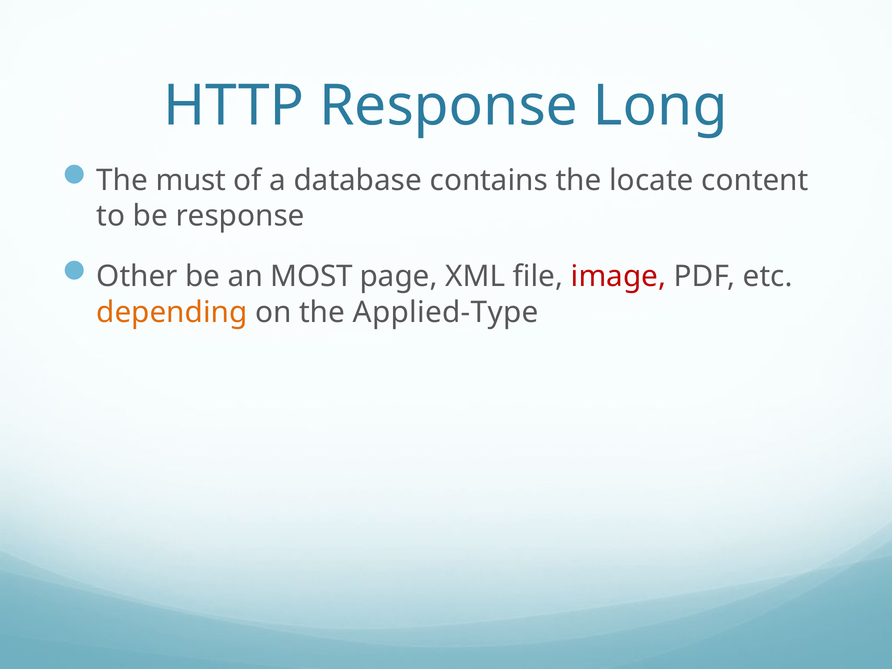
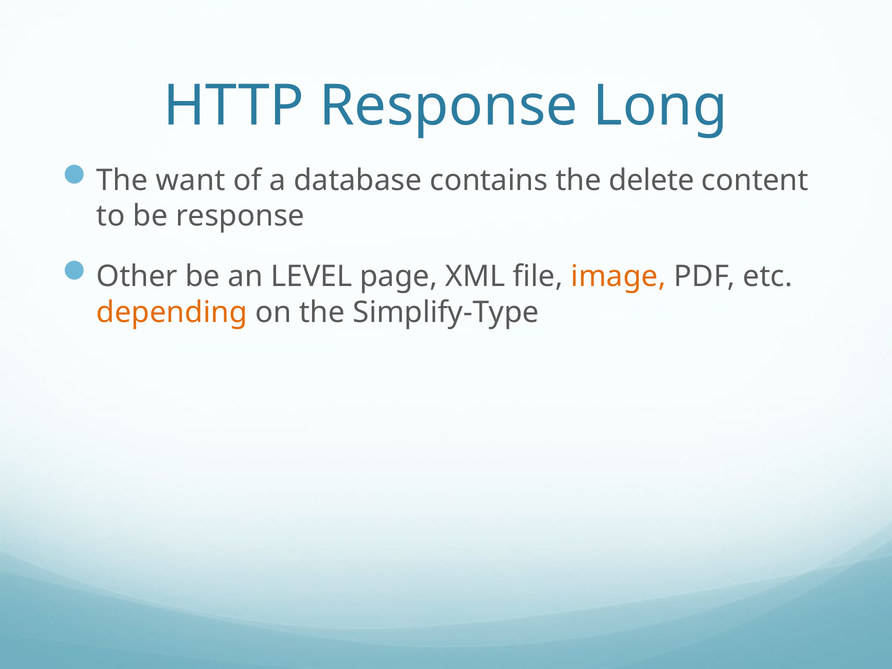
must: must -> want (191, 180)
locate: locate -> delete (652, 180)
MOST: MOST -> LEVEL (311, 277)
image colour: red -> orange (618, 277)
Applied-Type: Applied-Type -> Simplify-Type (446, 312)
